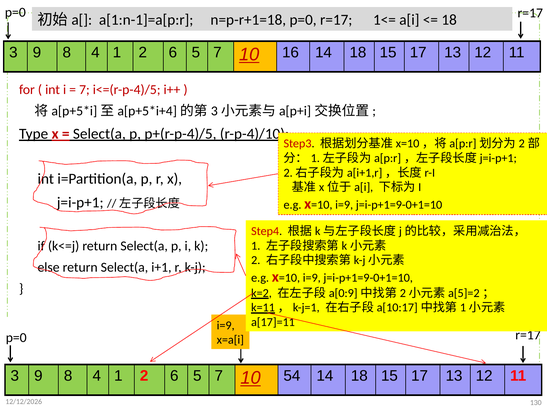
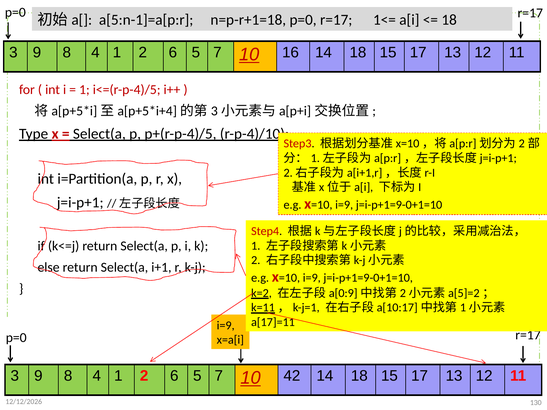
a[1:n-1]=a[p:r: a[1:n-1]=a[p:r -> a[5:n-1]=a[p:r (146, 20)
7: 7 -> 1 (84, 90)
54: 54 -> 42 (292, 376)
